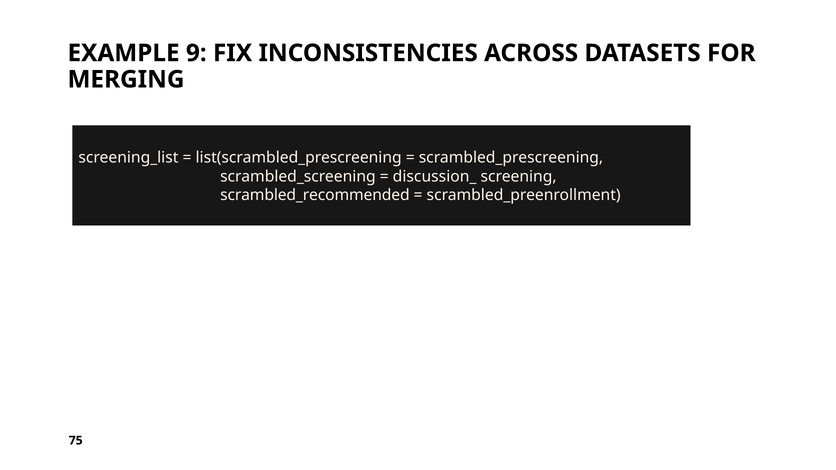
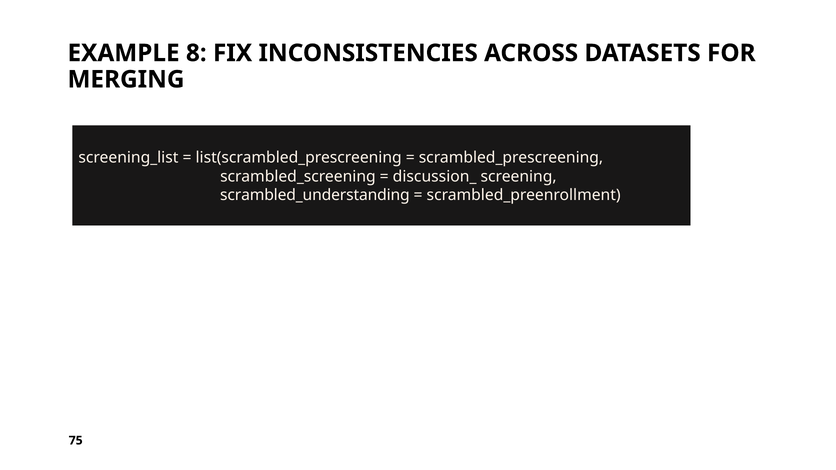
9: 9 -> 8 (196, 53)
scrambled_recommended: scrambled_recommended -> scrambled_understanding (315, 195)
